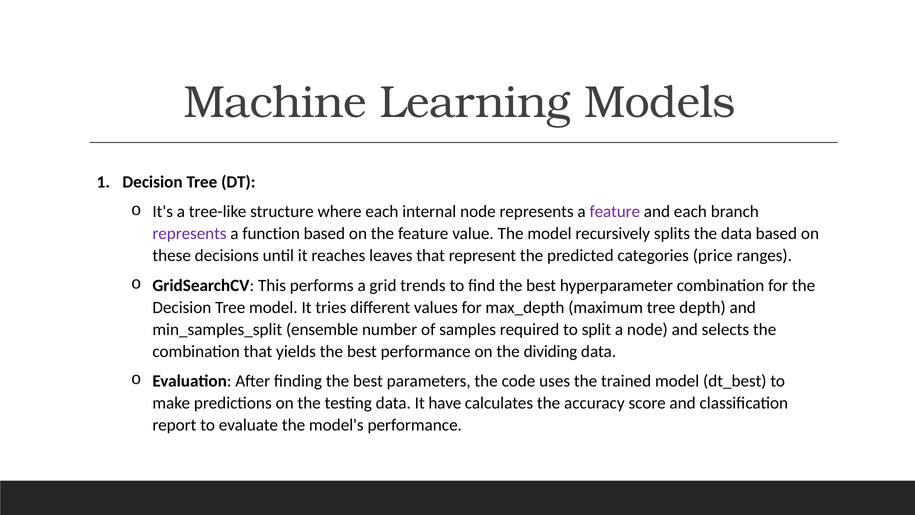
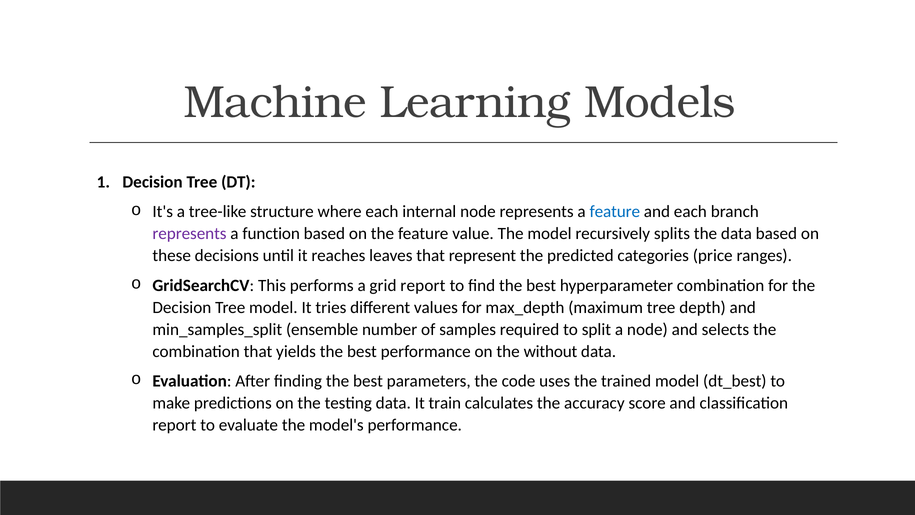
feature colour: purple -> blue (615, 212)
grid trends: trends -> report (423, 285)
dividing: dividing -> without (550, 351)
have: have -> train (445, 403)
